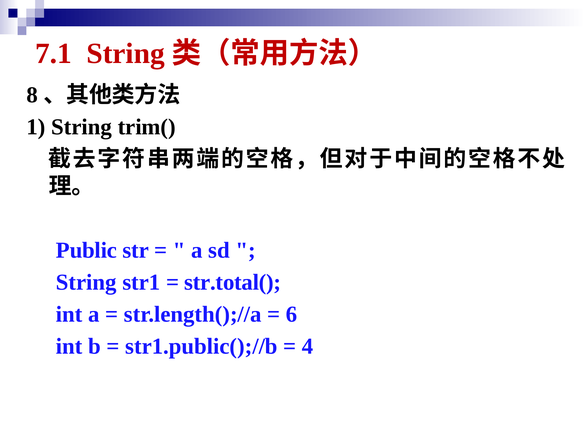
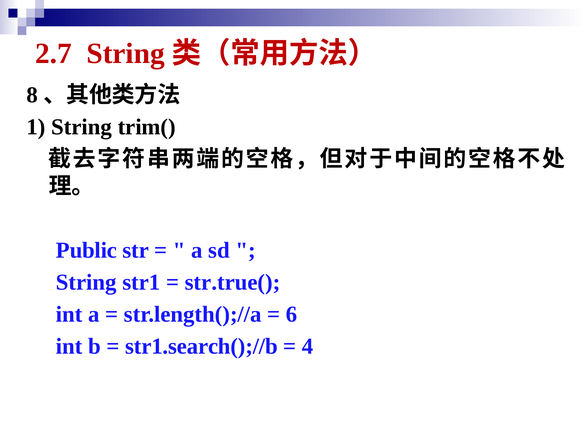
7.1: 7.1 -> 2.7 (54, 54)
str.total(: str.total( -> str.true( (233, 282)
str1.public();//b: str1.public();//b -> str1.search();//b (202, 346)
